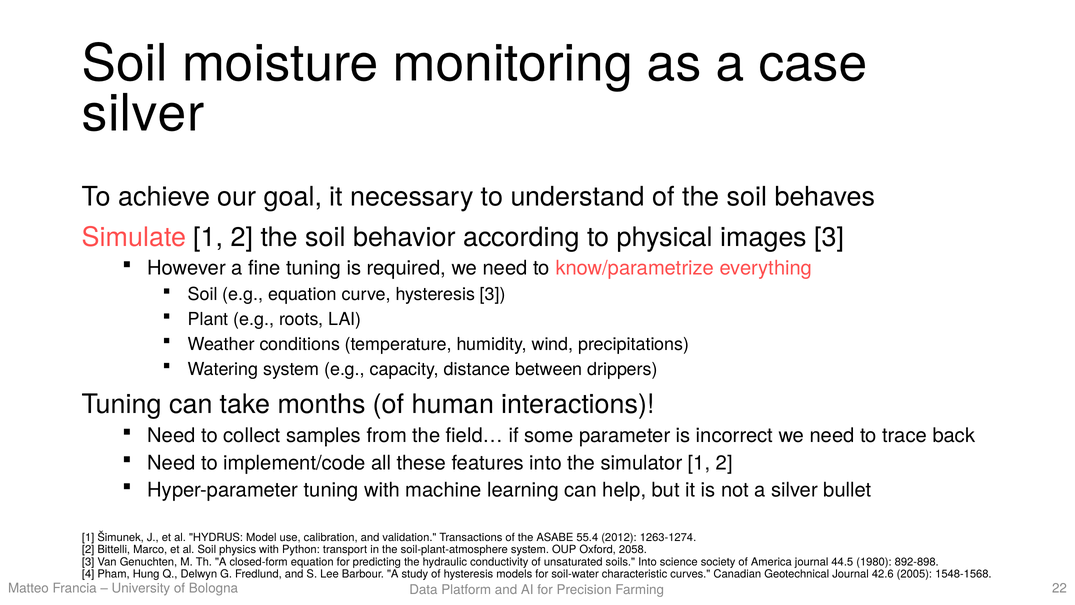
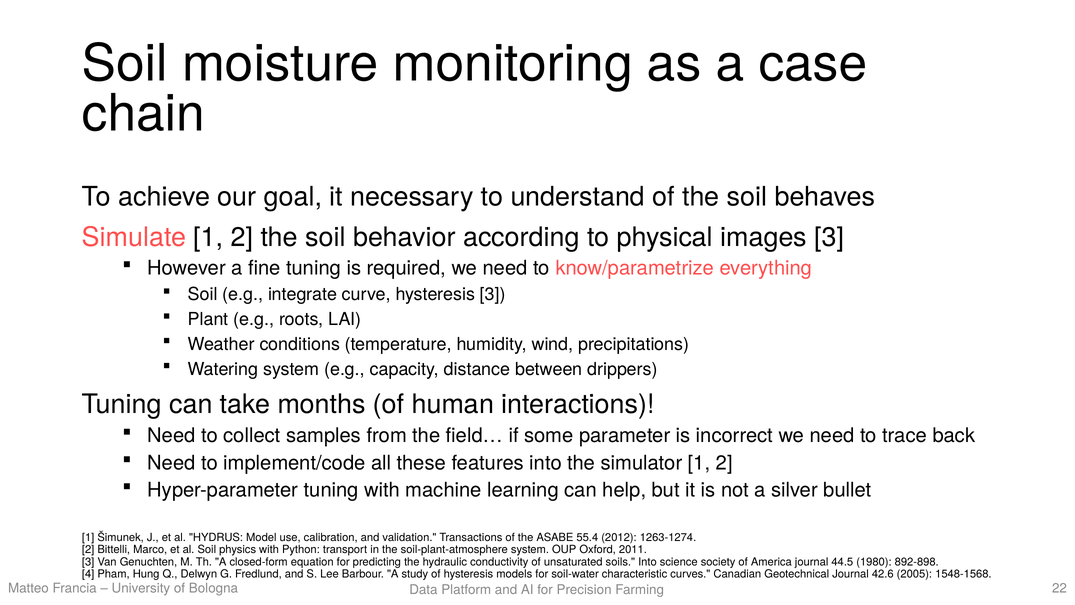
silver: silver -> chain (143, 114)
e.g equation: equation -> integrate (303, 294)
2058: 2058 -> 2011 (633, 549)
